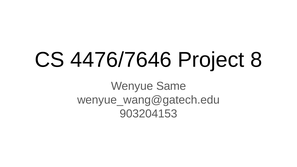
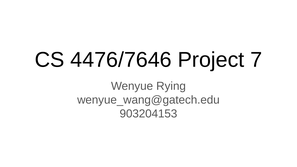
8: 8 -> 7 (256, 60)
Same: Same -> Rying (171, 86)
